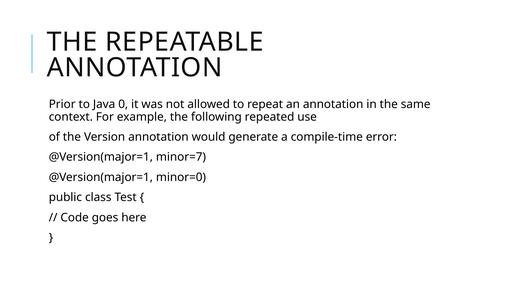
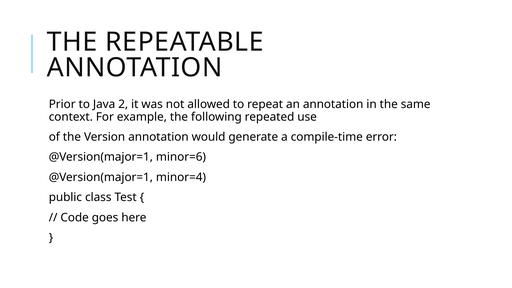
0: 0 -> 2 (123, 104)
minor=7: minor=7 -> minor=6 (181, 157)
minor=0: minor=0 -> minor=4 (181, 177)
